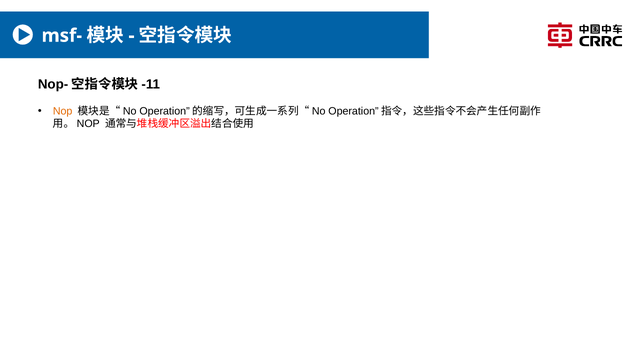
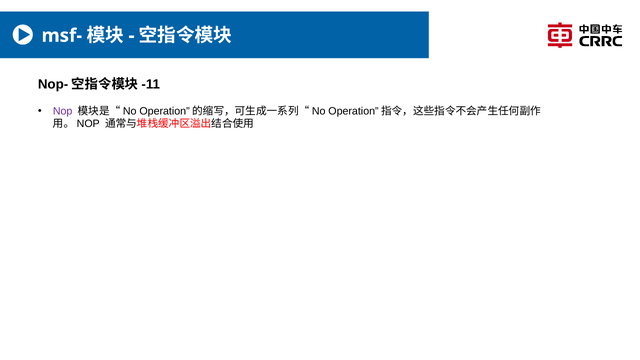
Nop colour: orange -> purple (63, 111)
